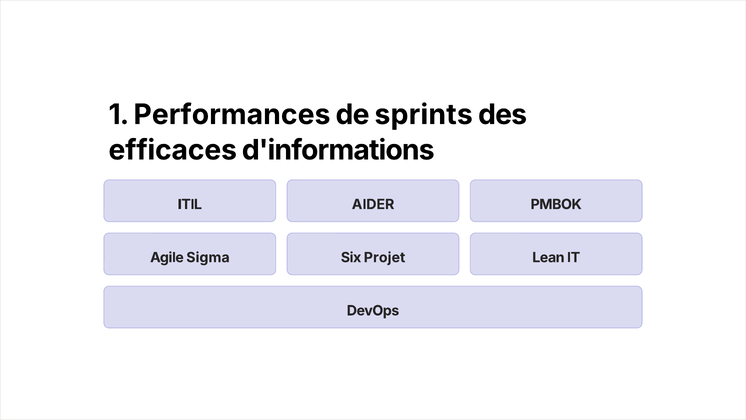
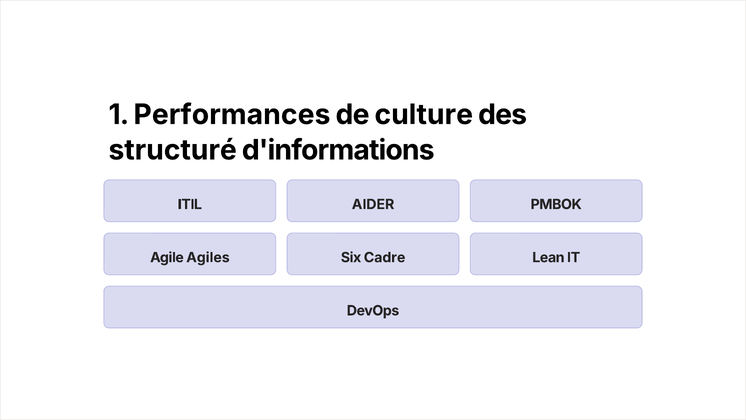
sprints: sprints -> culture (424, 115)
efficaces: efficaces -> structuré (173, 150)
Sigma: Sigma -> Agiles (208, 257)
Projet: Projet -> Cadre (385, 257)
